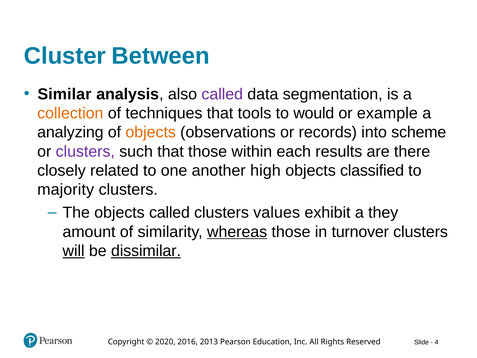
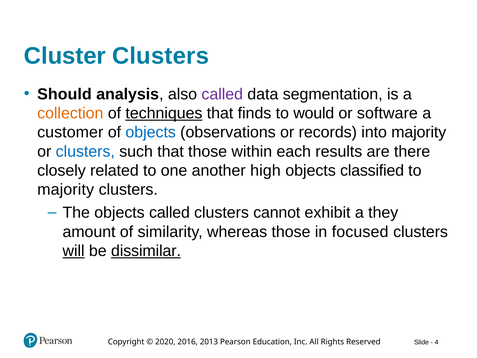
Cluster Between: Between -> Clusters (161, 56)
Similar: Similar -> Should (64, 94)
techniques underline: none -> present (164, 113)
tools: tools -> finds (255, 113)
example: example -> software (387, 113)
analyzing: analyzing -> customer (70, 132)
objects colour: orange -> blue (151, 132)
into scheme: scheme -> majority (419, 132)
clusters colour: purple -> blue (85, 151)
values: values -> cannot (277, 213)
whereas underline: present -> none (237, 232)
turnover: turnover -> focused (360, 232)
